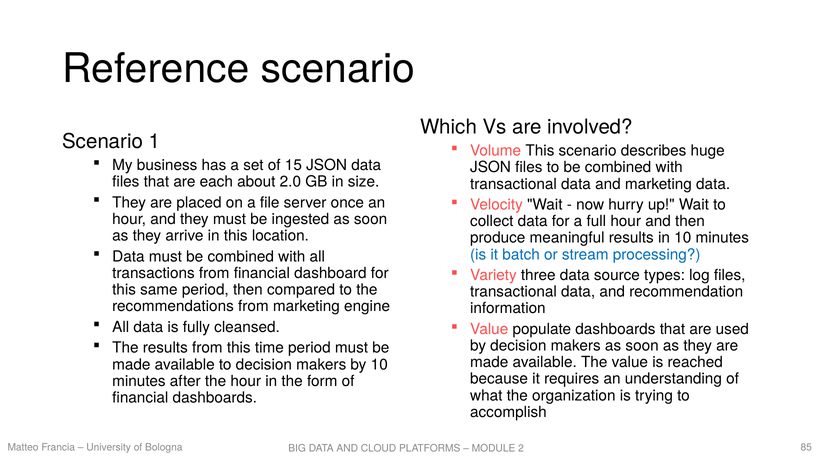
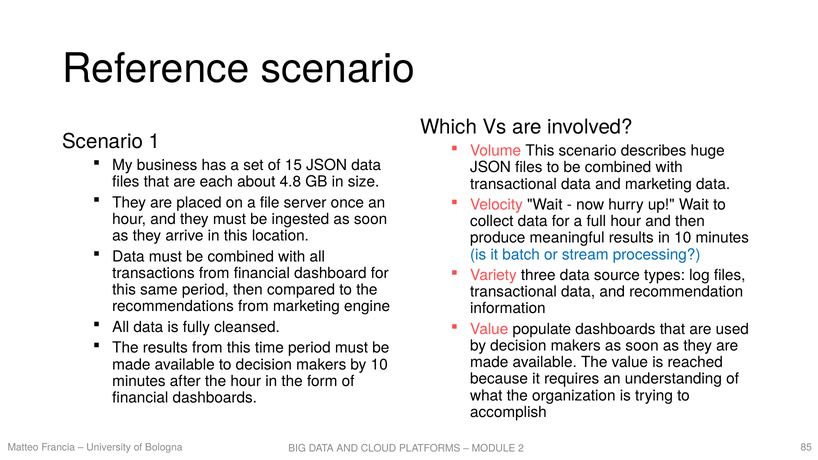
2.0: 2.0 -> 4.8 (290, 182)
